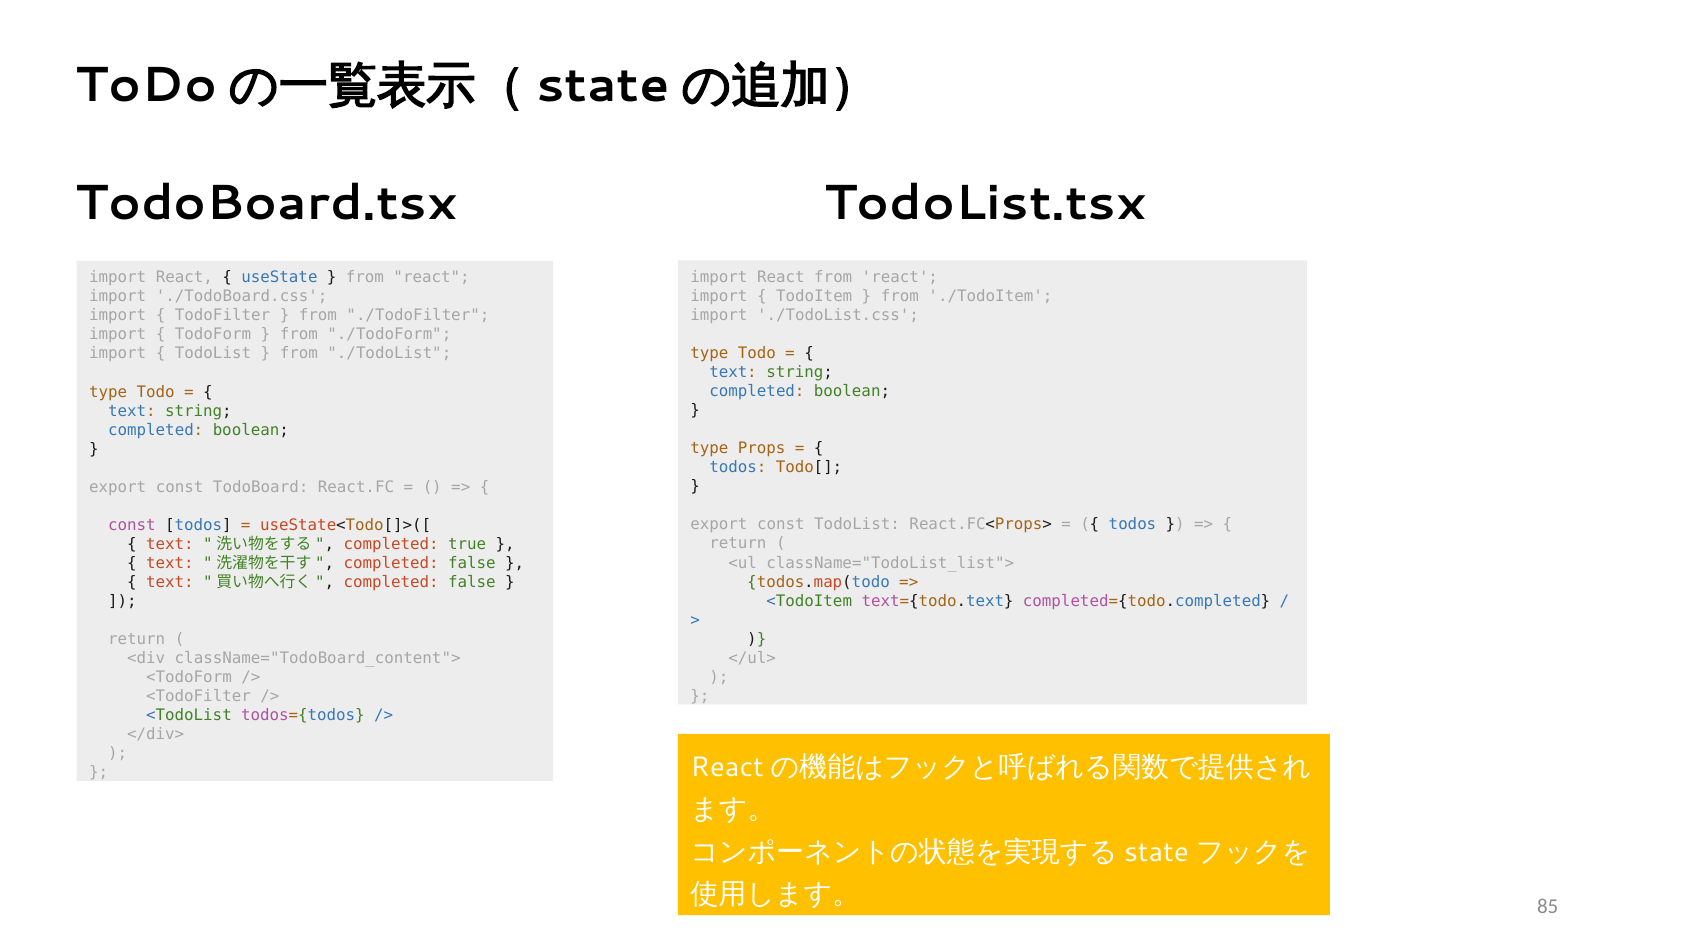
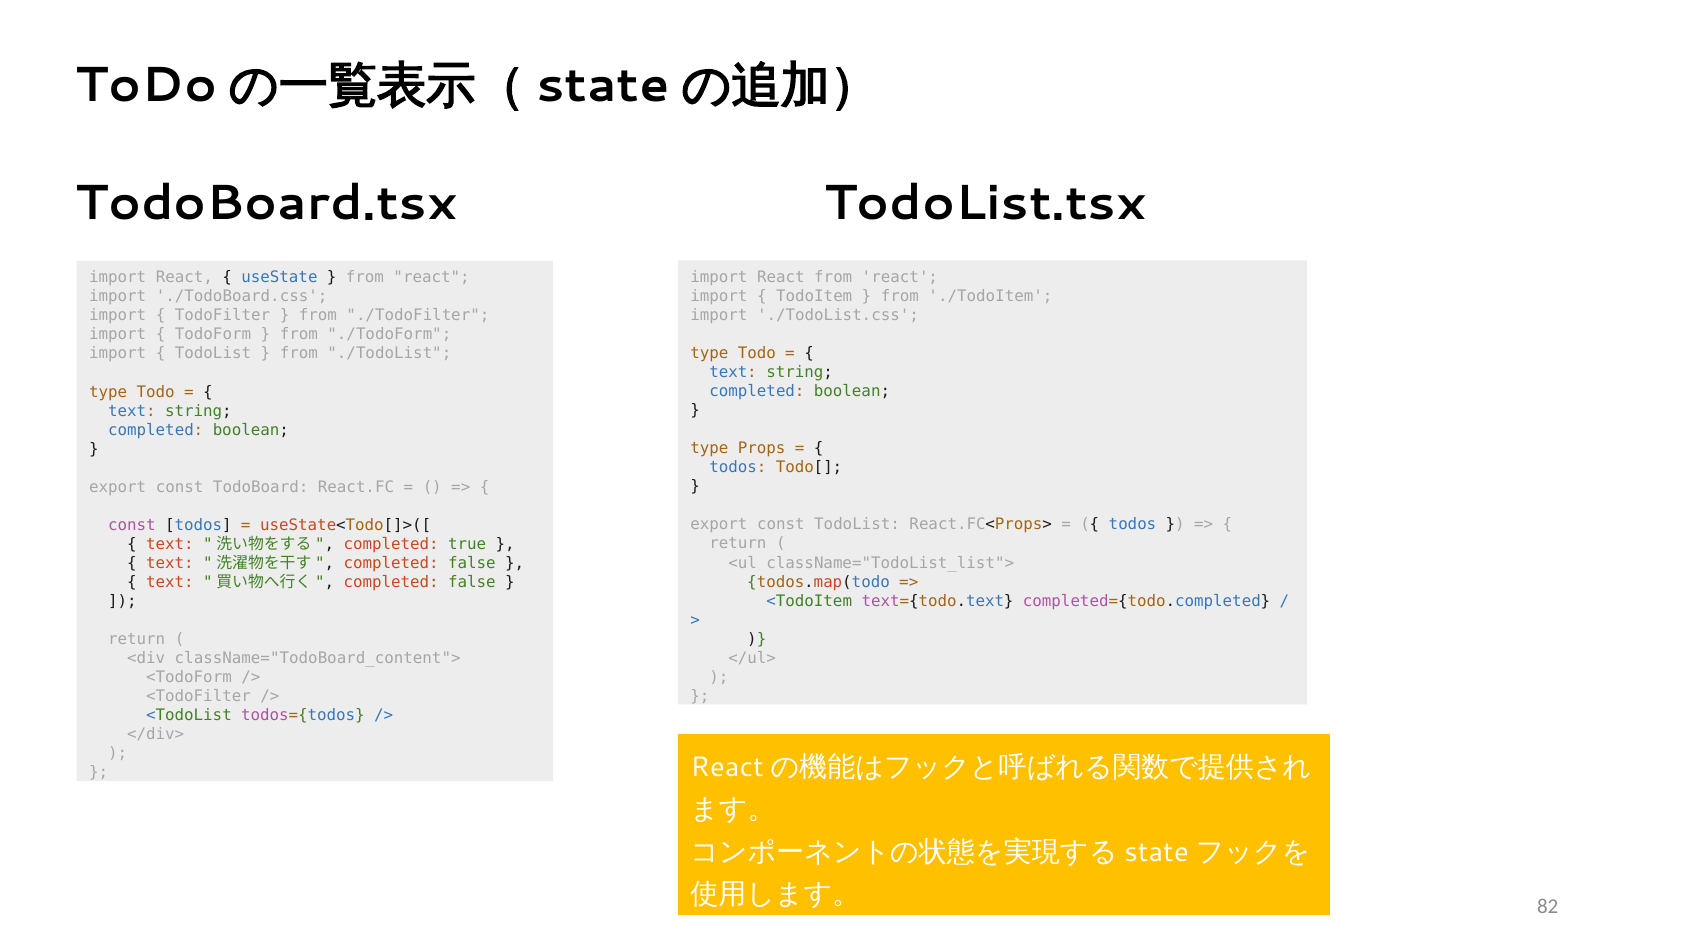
85: 85 -> 82 (1548, 906)
